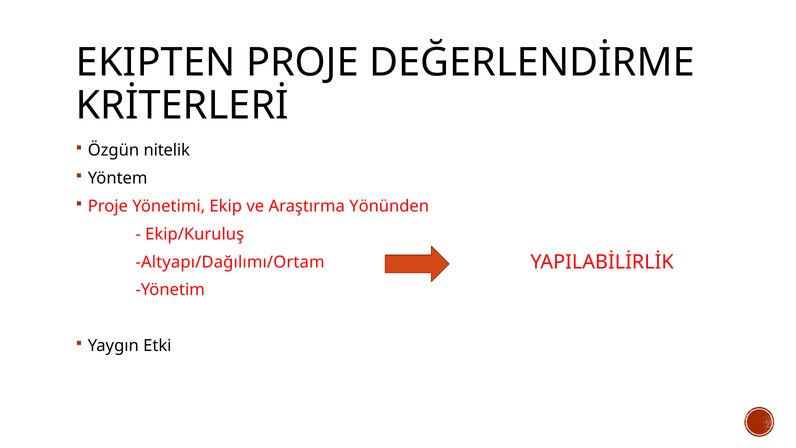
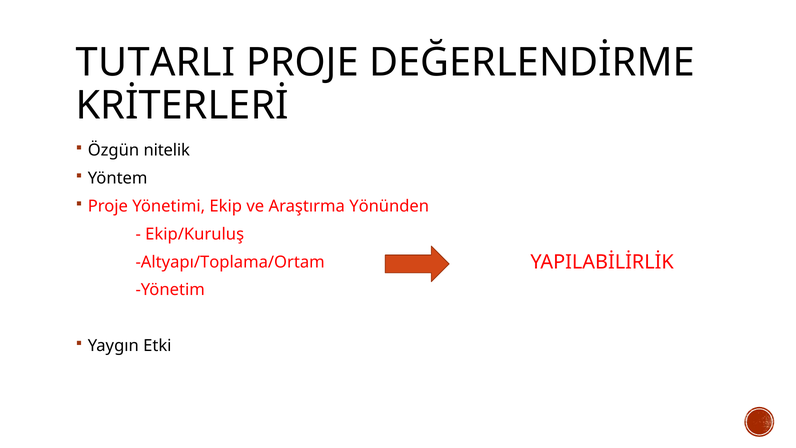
EKIPTEN: EKIPTEN -> TUTARLI (156, 62)
Altyapı/Dağılımı/Ortam: Altyapı/Dağılımı/Ortam -> Altyapı/Toplama/Ortam (230, 262)
